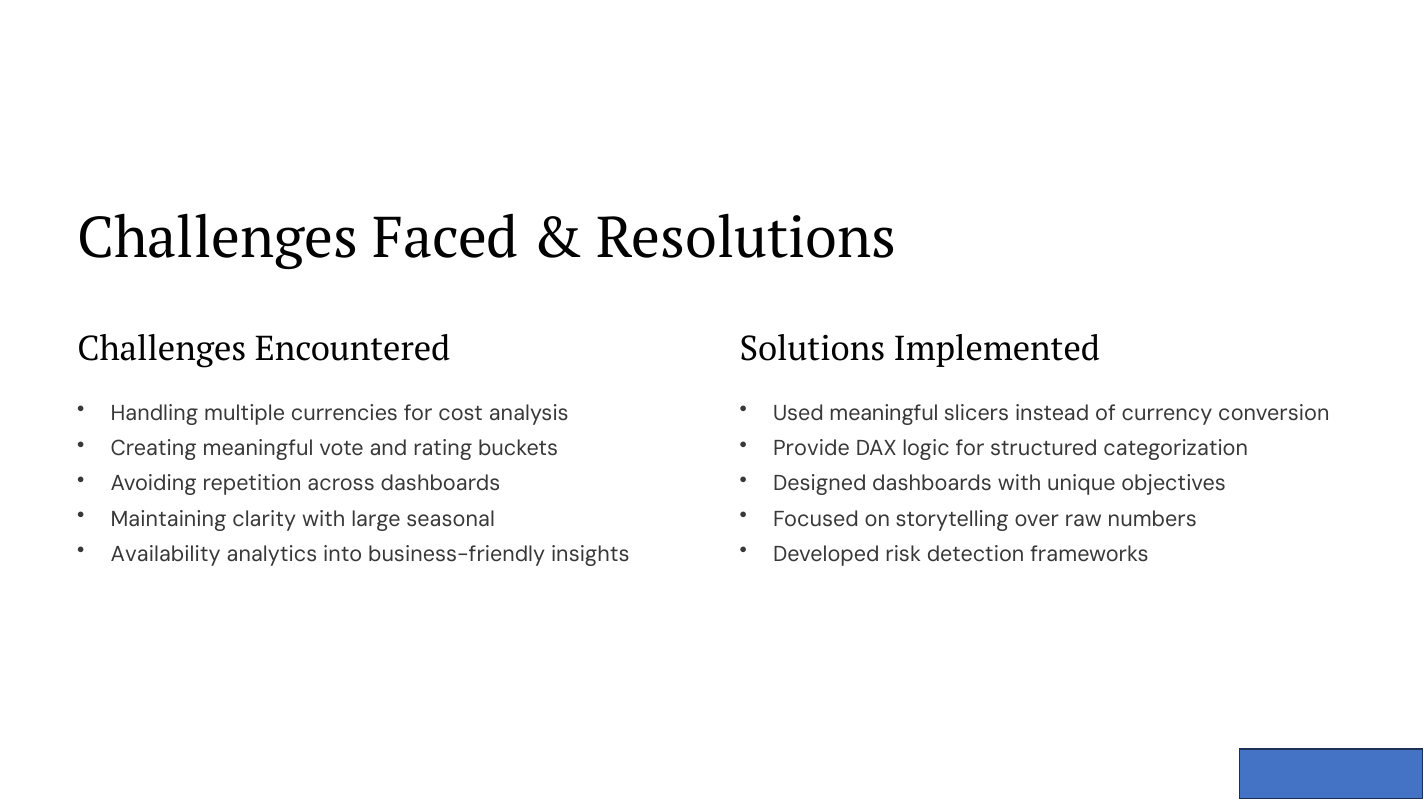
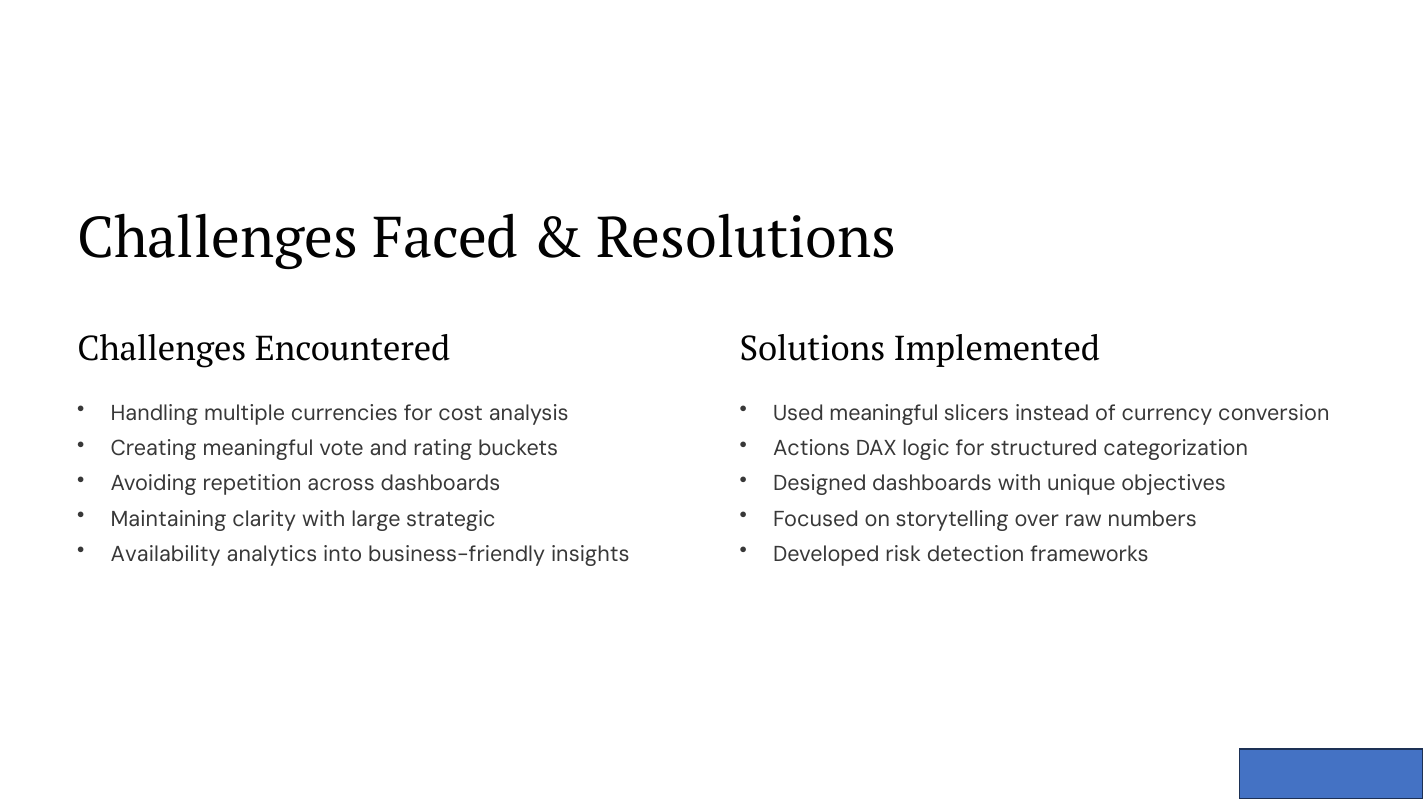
Provide: Provide -> Actions (812, 448)
seasonal: seasonal -> strategic (451, 519)
